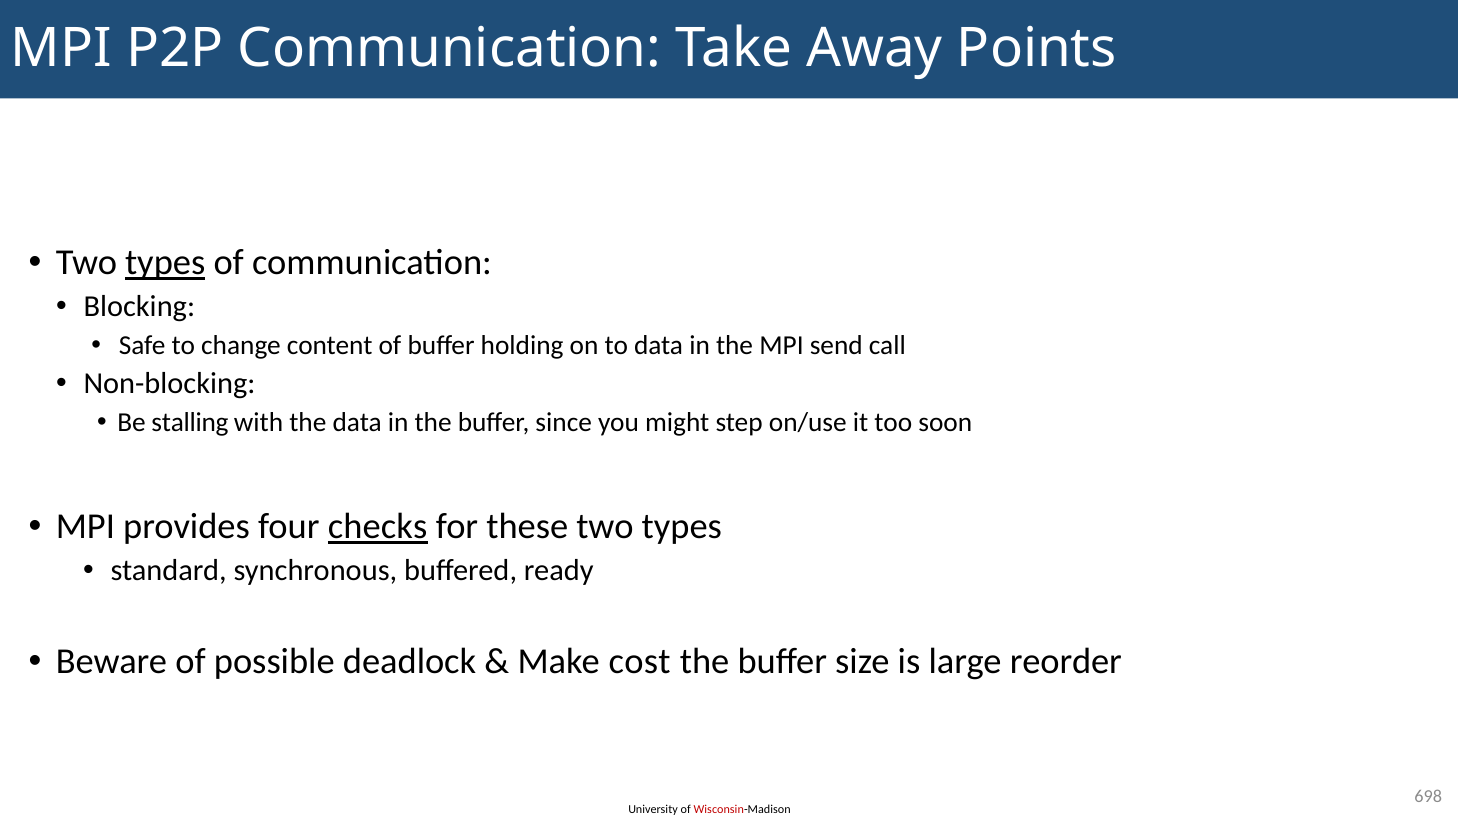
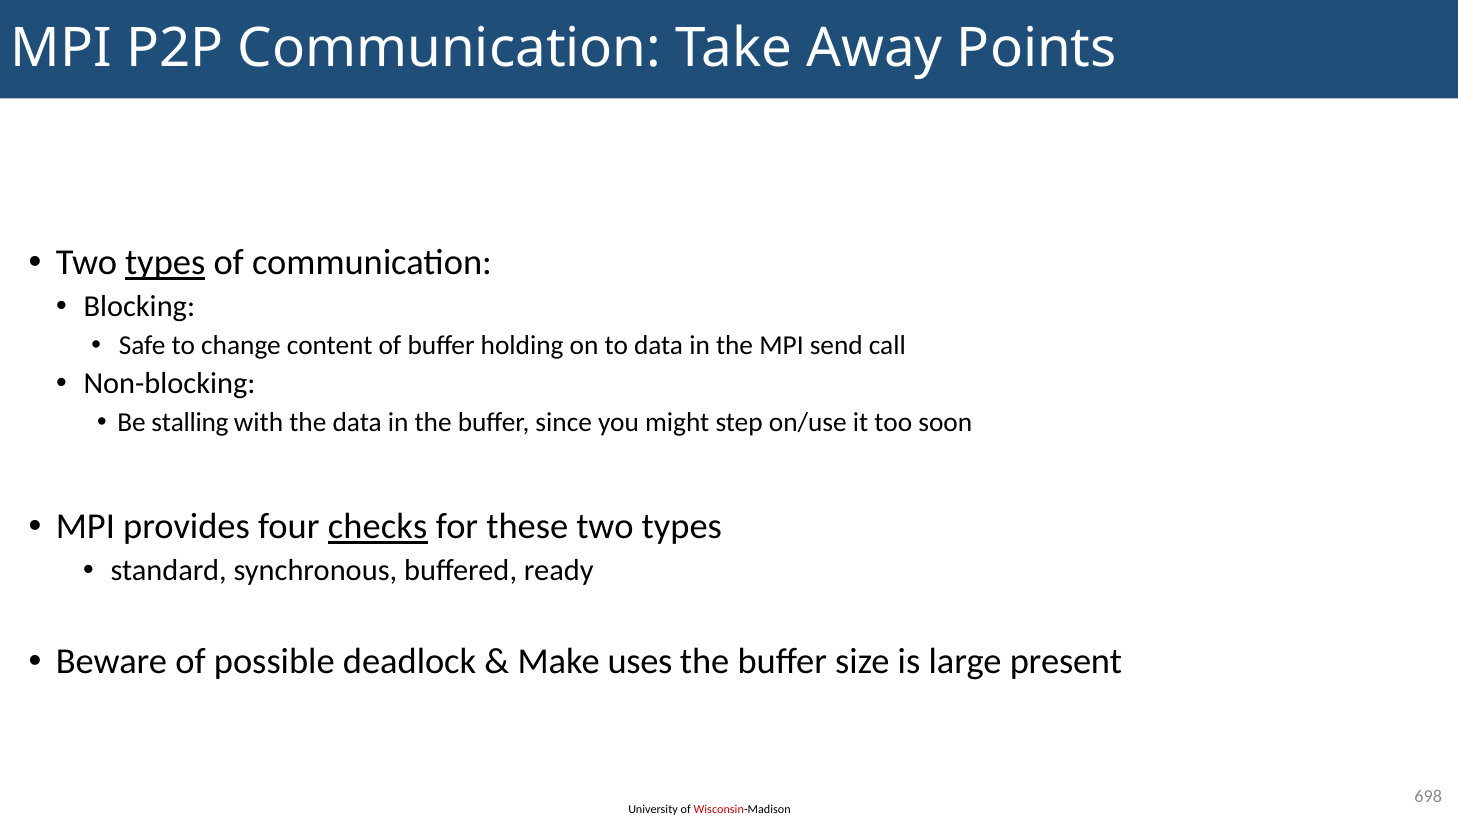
cost: cost -> uses (640, 662)
reorder: reorder -> present (1066, 662)
